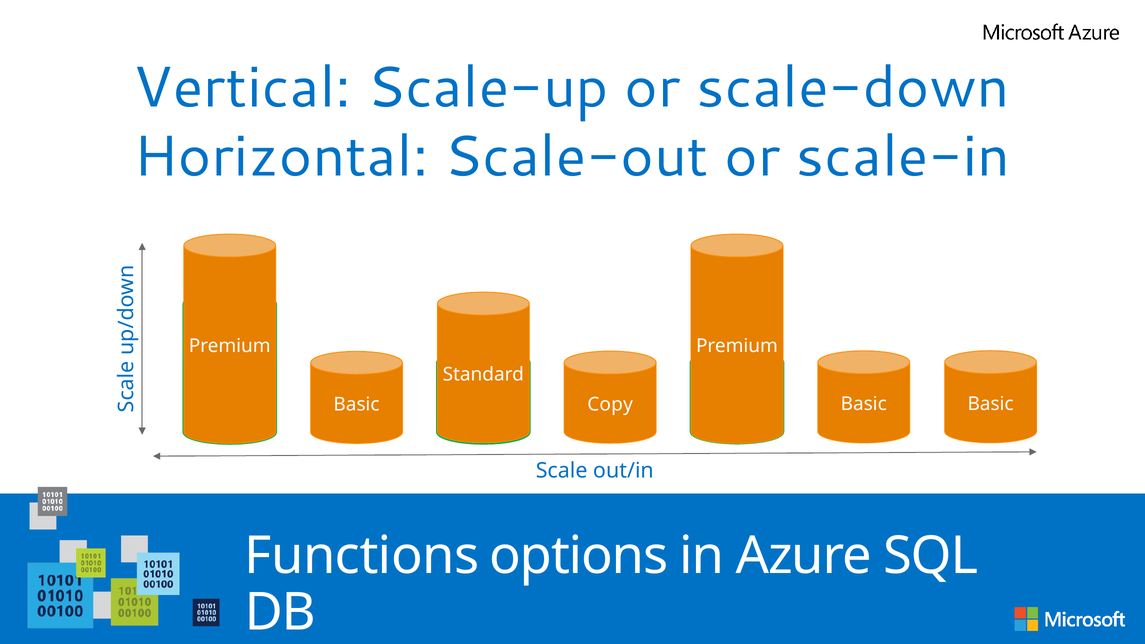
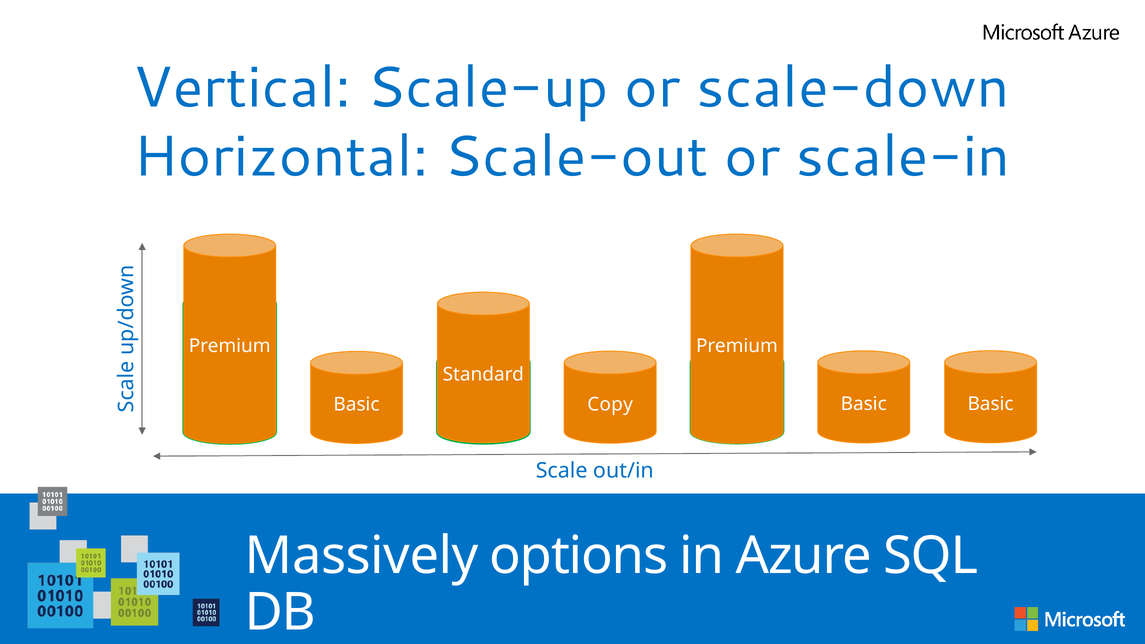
Functions: Functions -> Massively (362, 556)
